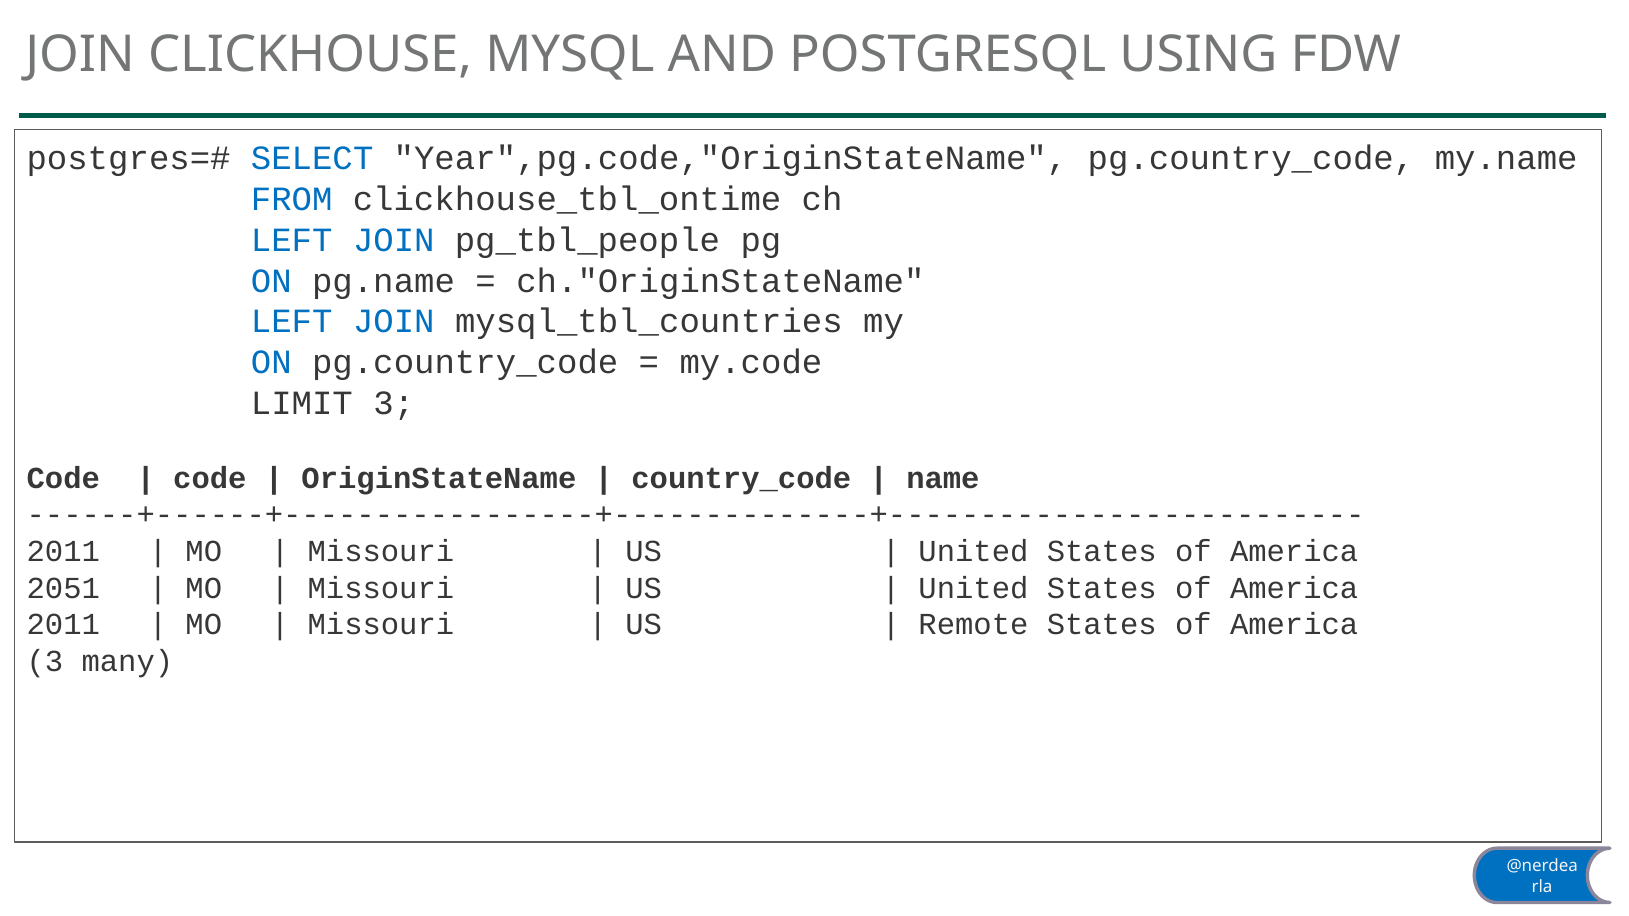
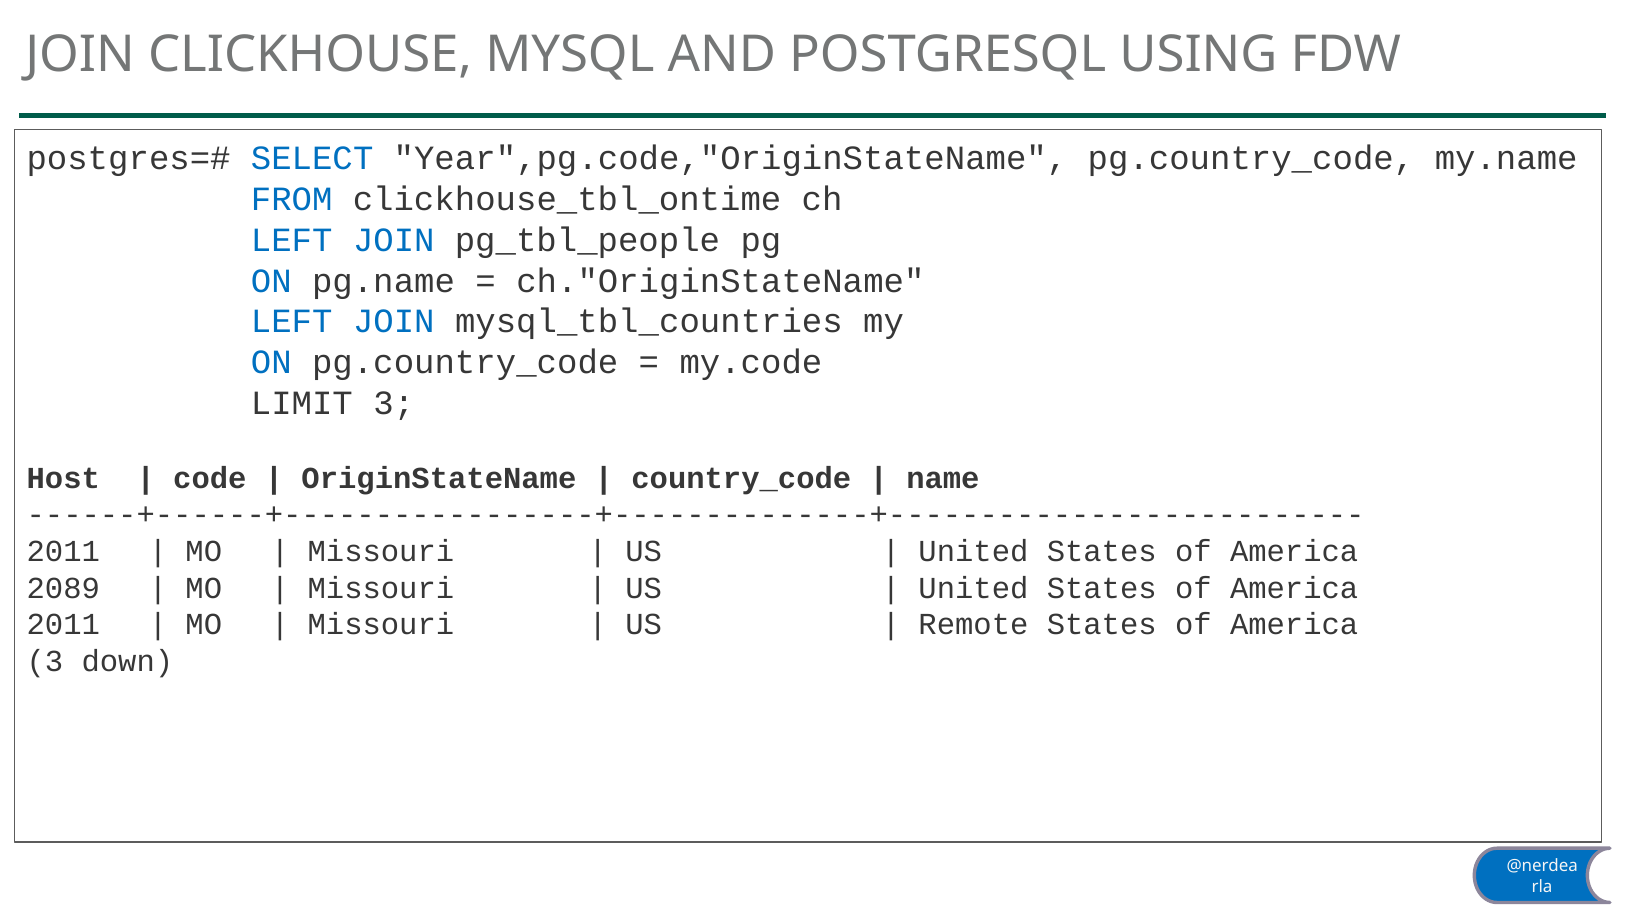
Code: Code -> Host (63, 478)
2051: 2051 -> 2089 (63, 588)
many: many -> down (127, 662)
